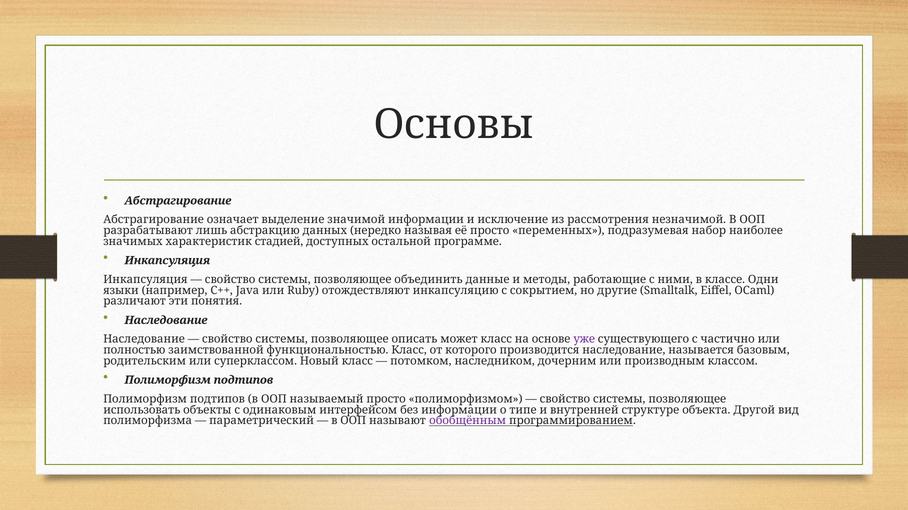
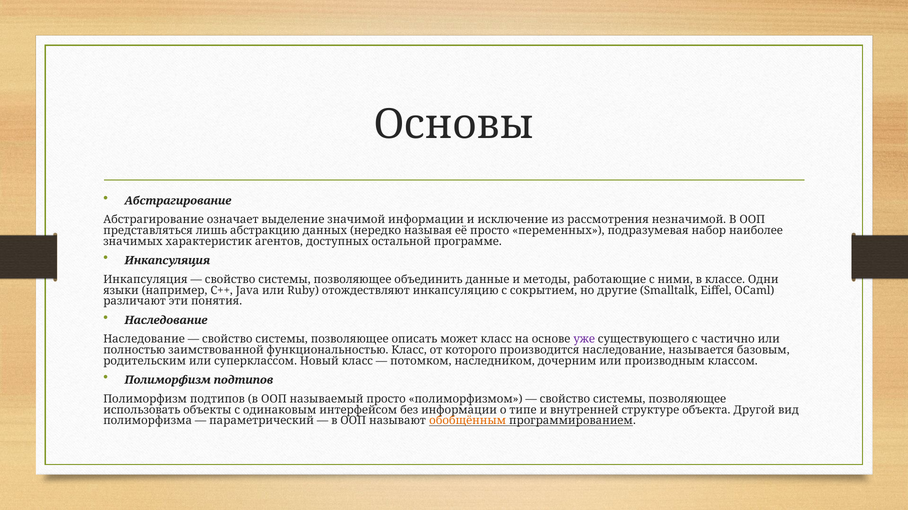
разрабатывают: разрабатывают -> представляться (148, 231)
стадией: стадией -> агентов (279, 242)
обобщённым colour: purple -> orange (468, 421)
